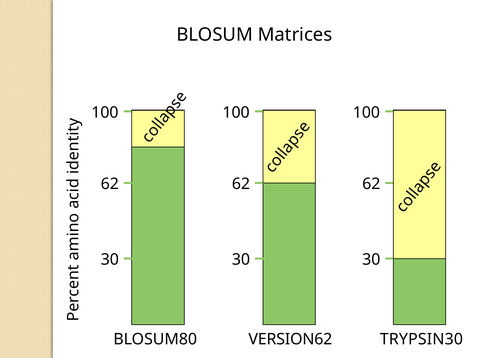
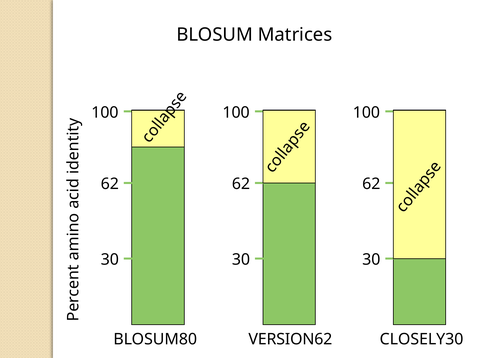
TRYPSIN30: TRYPSIN30 -> CLOSELY30 (422, 339)
